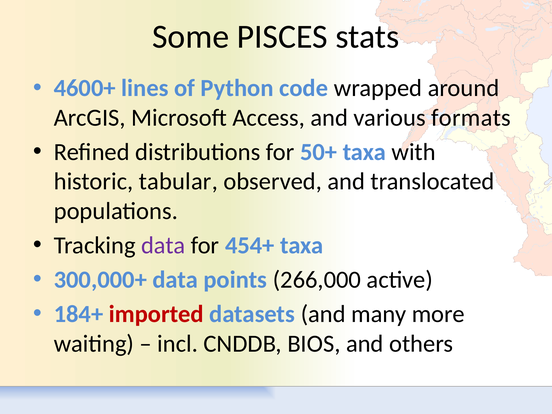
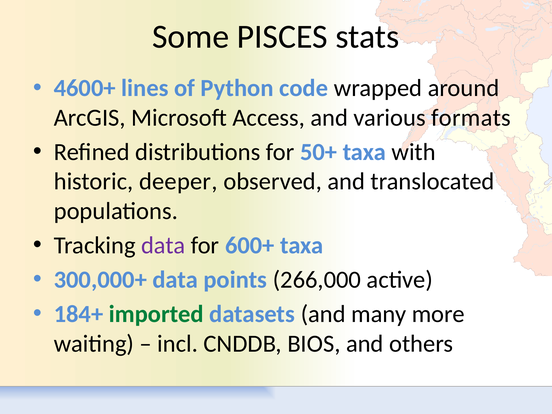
tabular: tabular -> deeper (178, 182)
454+: 454+ -> 600+ (250, 245)
imported colour: red -> green (156, 314)
